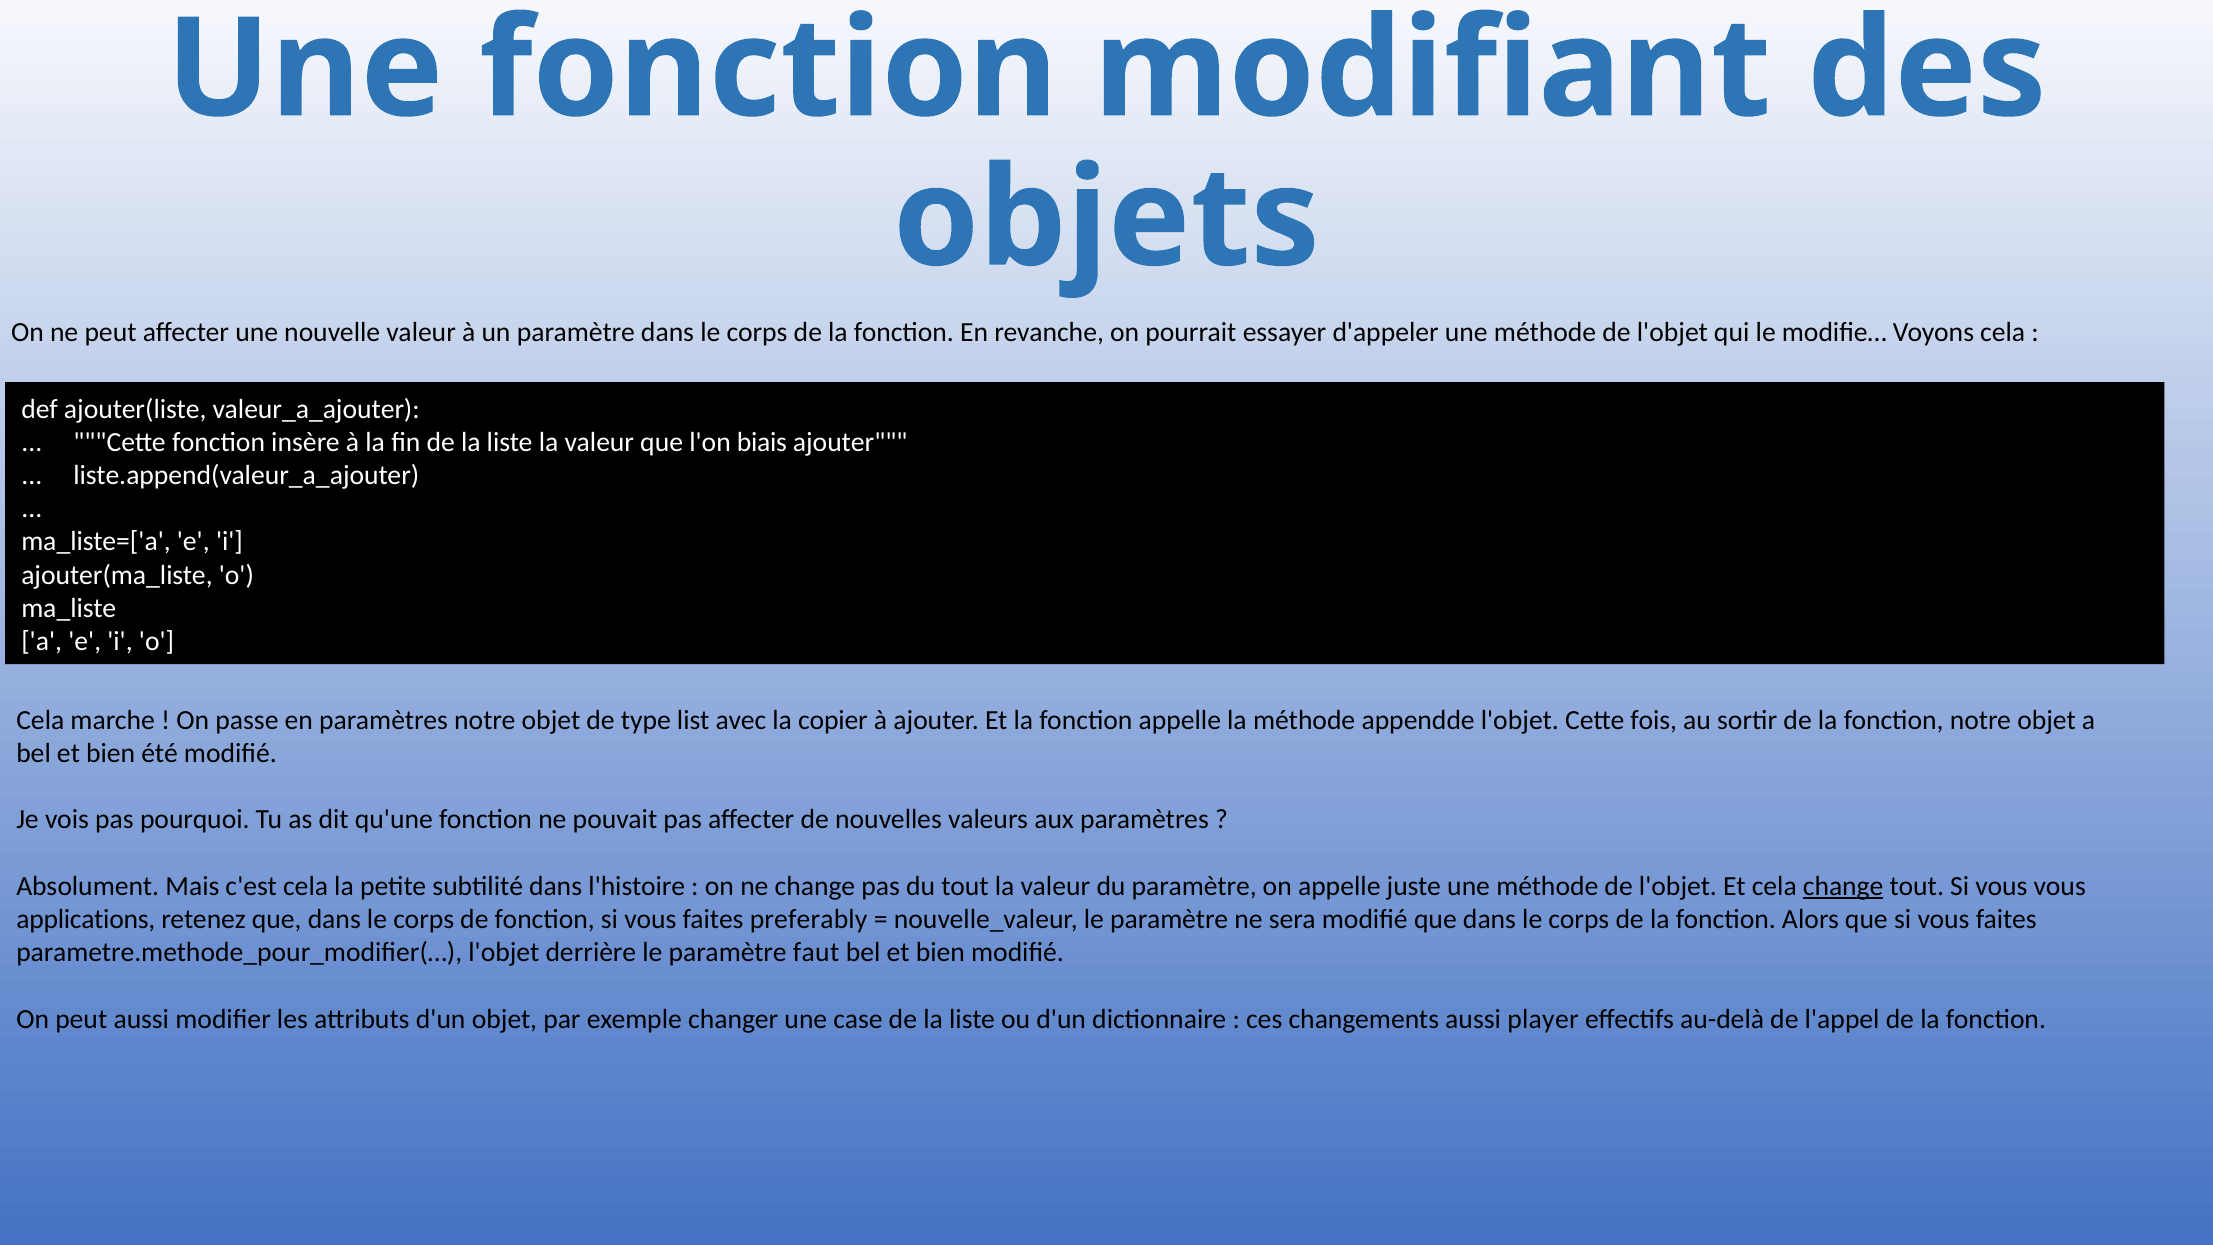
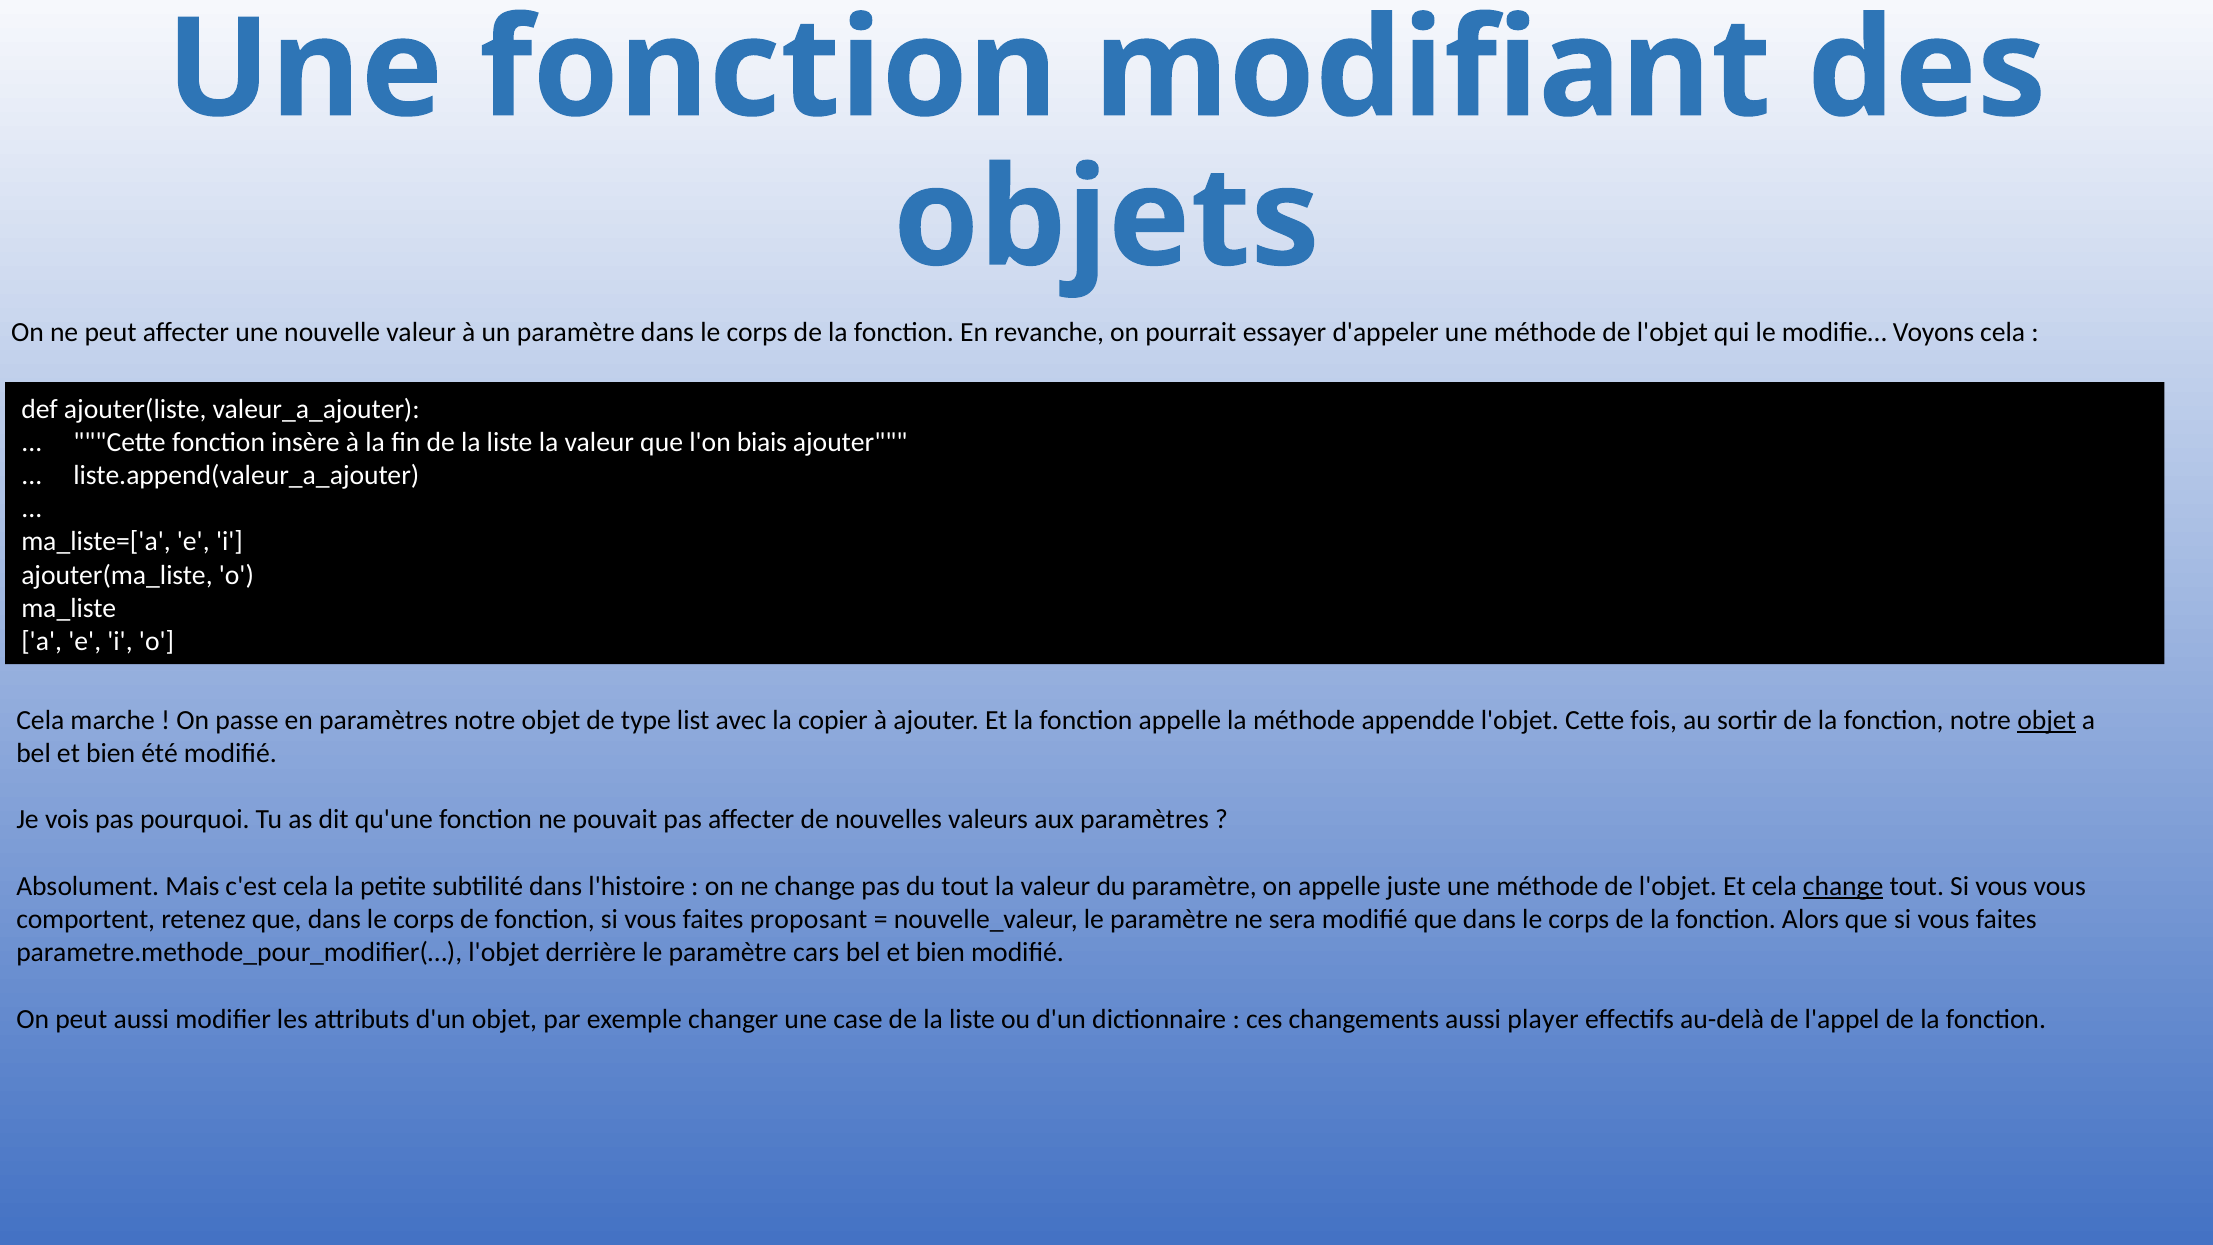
objet underline: none -> present (2047, 720)
applications: applications -> comportent (86, 919)
preferably: preferably -> proposant (809, 919)
faut: faut -> cars (816, 952)
